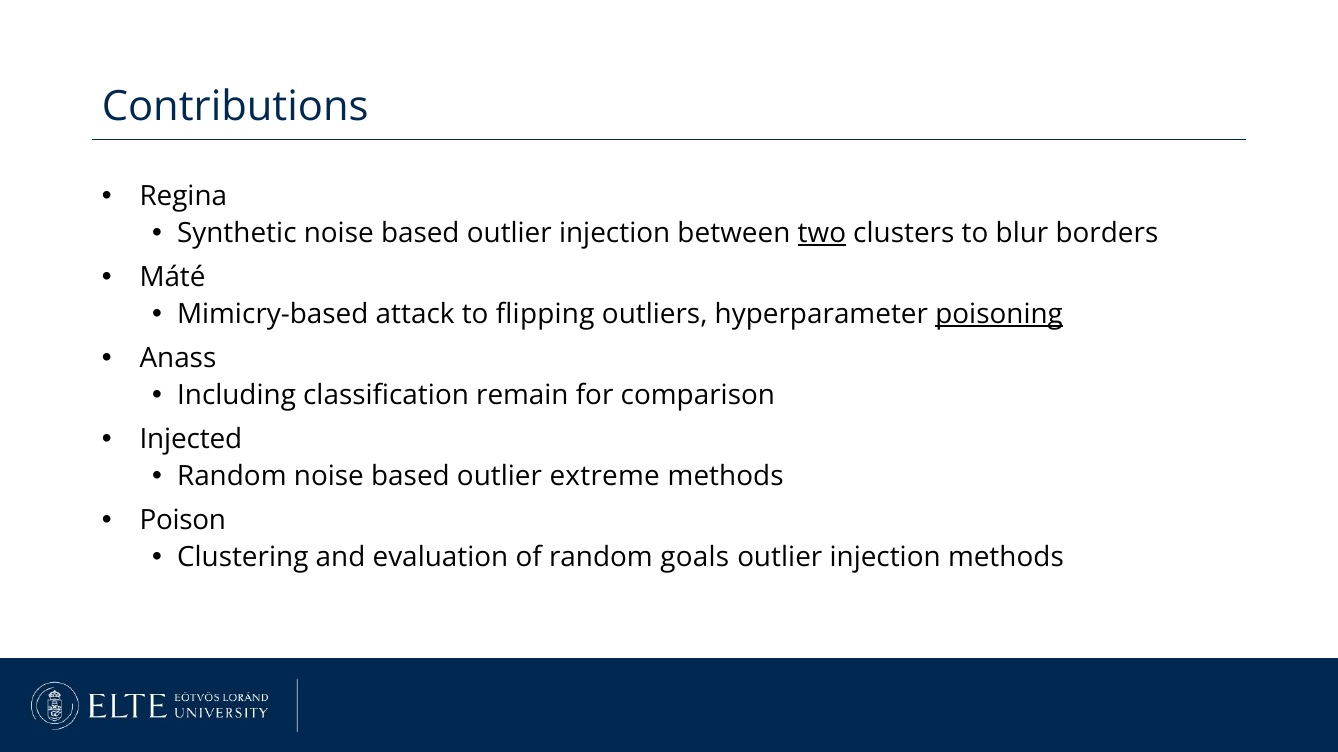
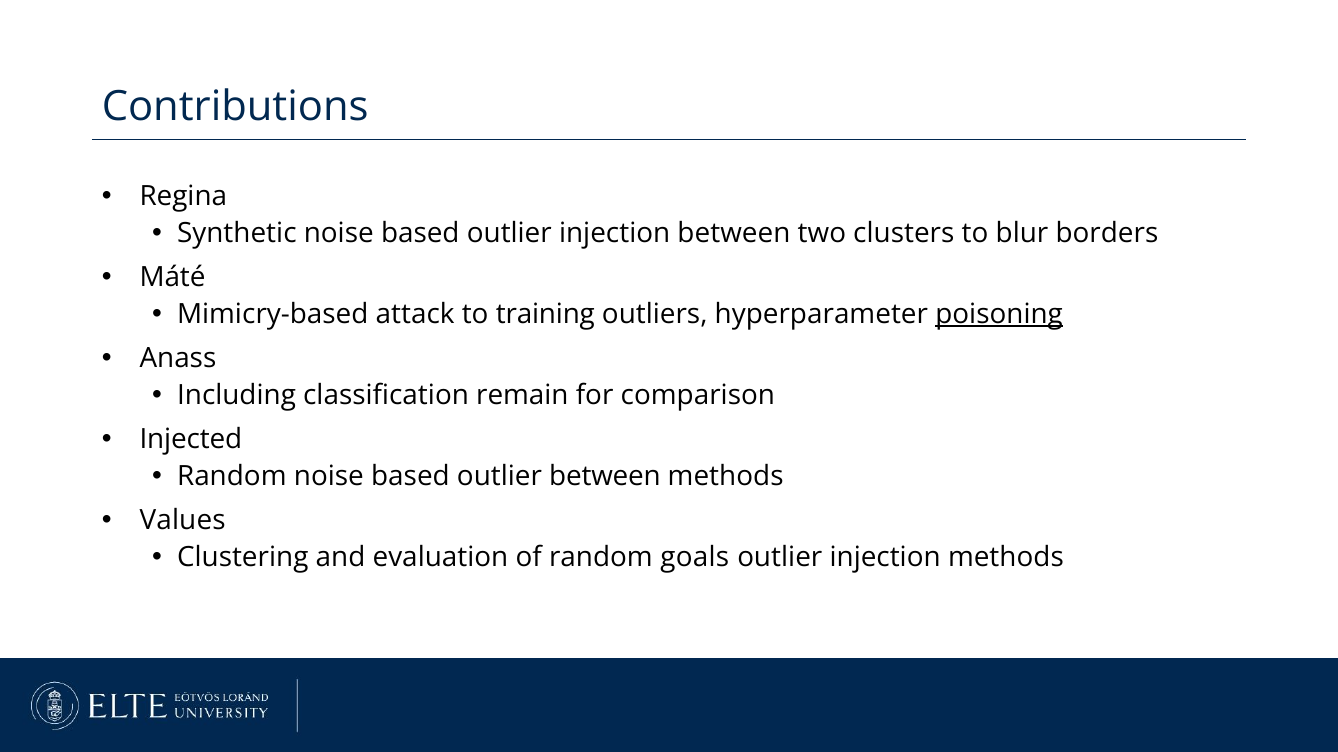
two underline: present -> none (822, 233)
flipping: flipping -> training (545, 314)
outlier extreme: extreme -> between (605, 477)
Poison: Poison -> Values (183, 521)
